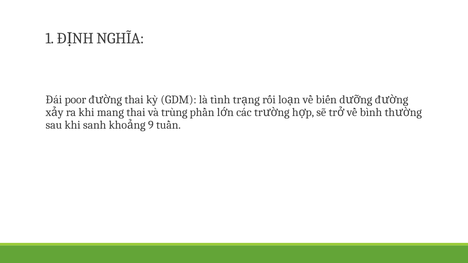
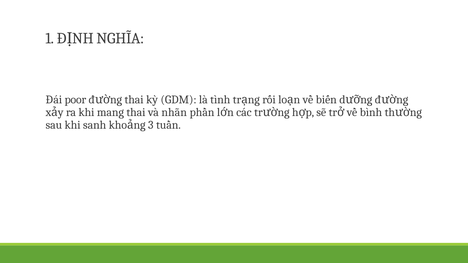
trùng: trùng -> nhãn (174, 112)
9: 9 -> 3 (151, 125)
